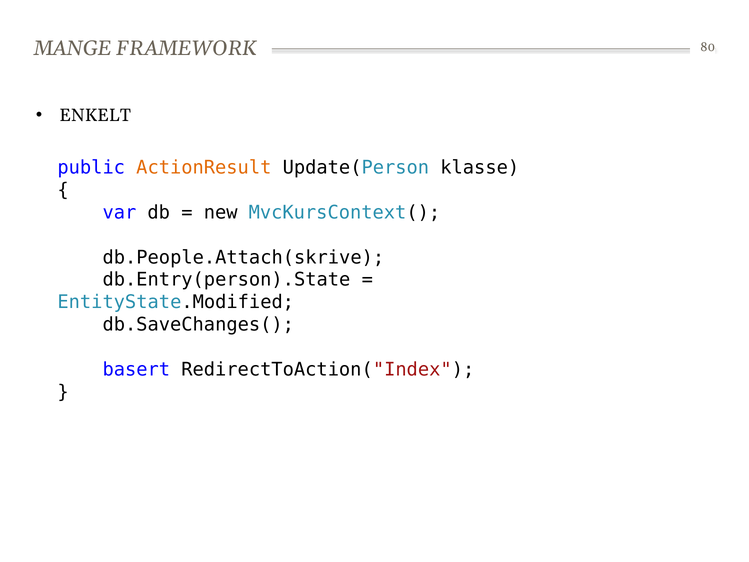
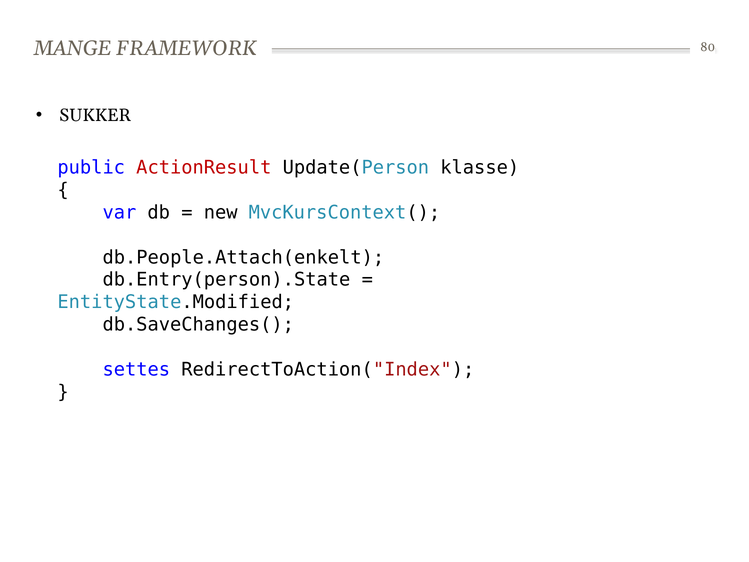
ENKELT: ENKELT -> SUKKER (95, 115)
ActionResult colour: orange -> red (204, 167)
db.People.Attach(skrive: db.People.Attach(skrive -> db.People.Attach(enkelt (243, 257)
basert: basert -> settes (136, 370)
